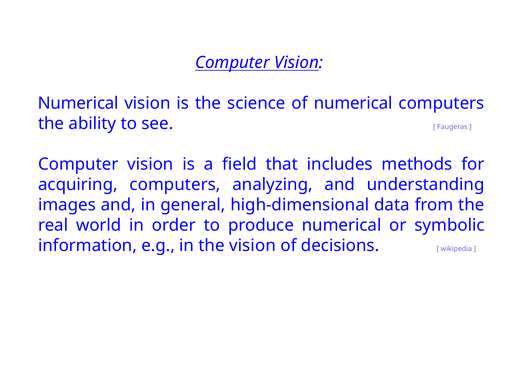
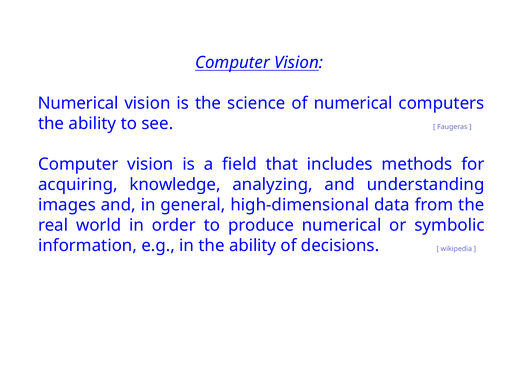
acquiring computers: computers -> knowledge (175, 185)
in the vision: vision -> ability (253, 245)
